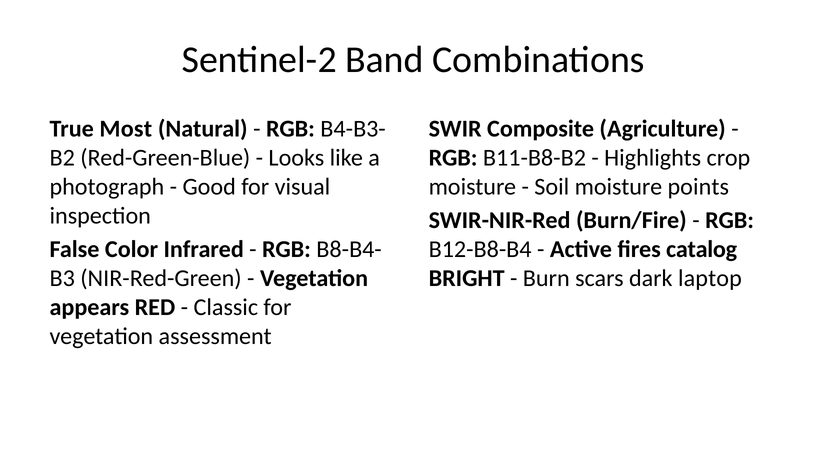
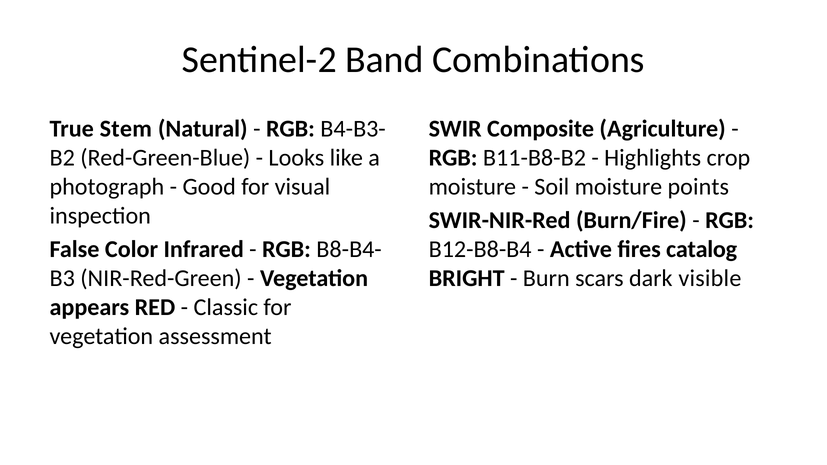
Most: Most -> Stem (126, 129)
laptop: laptop -> visible (710, 278)
